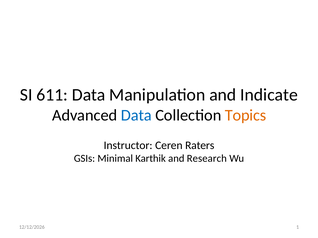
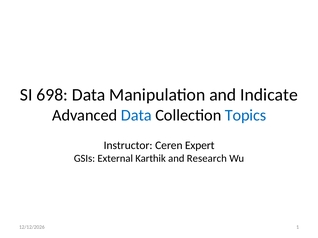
611: 611 -> 698 (52, 95)
Topics colour: orange -> blue (245, 115)
Raters: Raters -> Expert (200, 146)
Minimal: Minimal -> External (115, 159)
